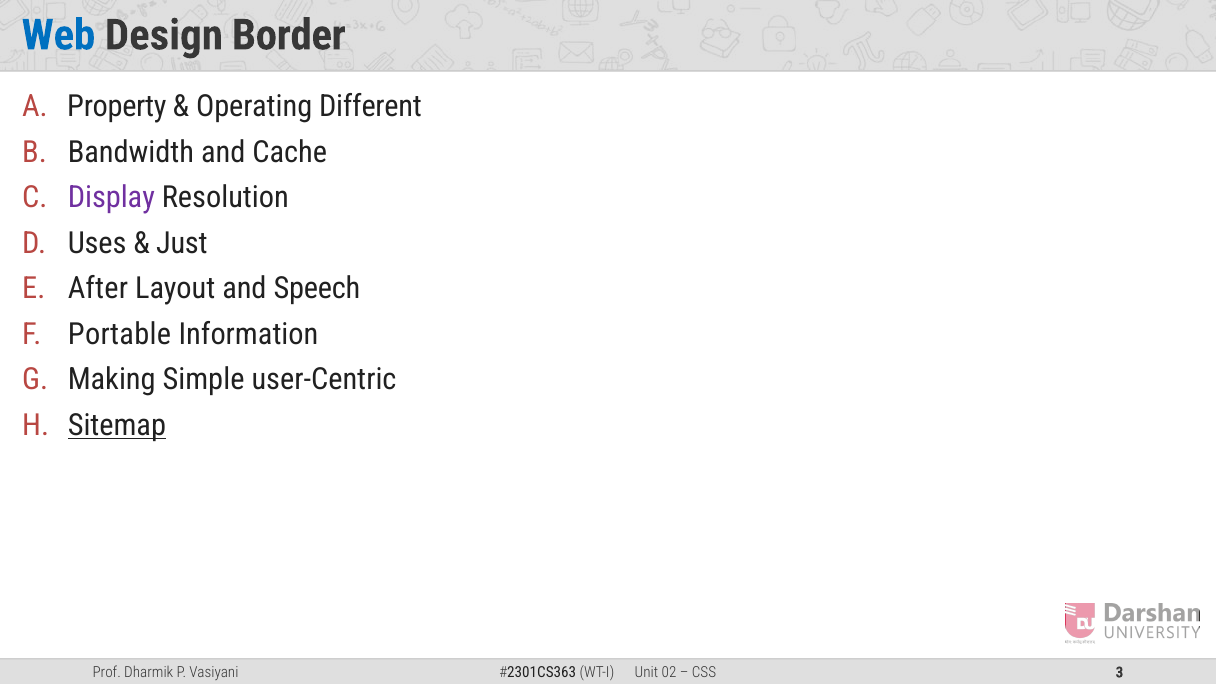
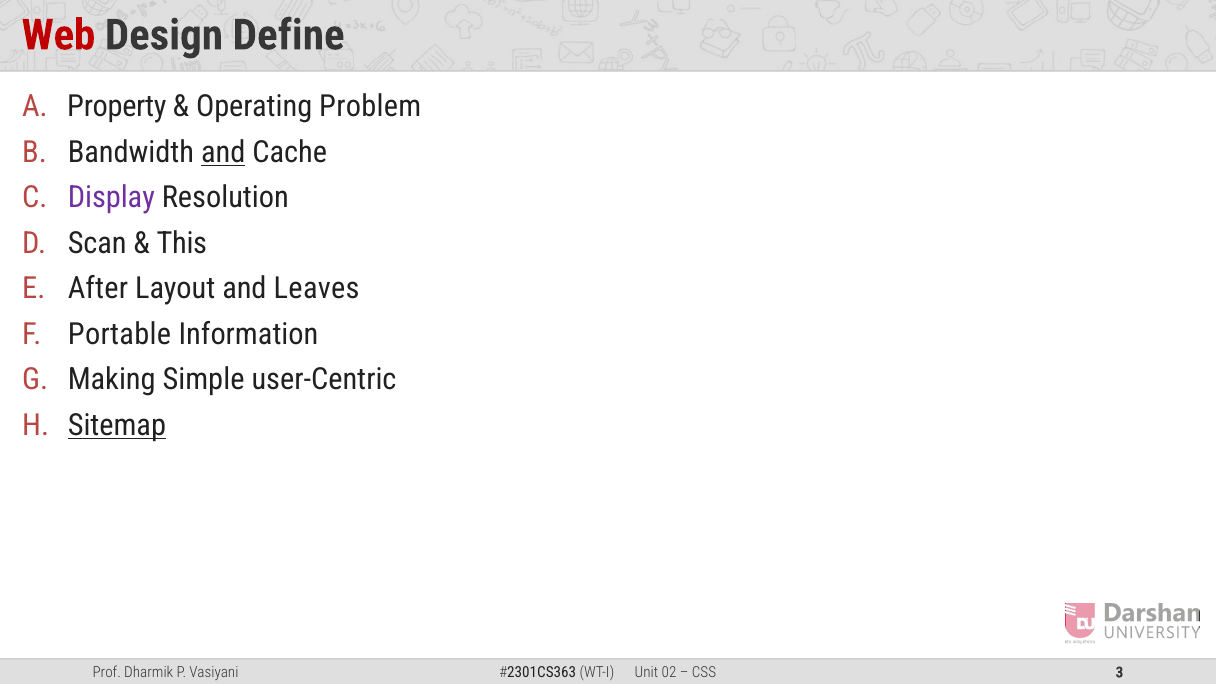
Web colour: blue -> red (58, 35)
Border: Border -> Define (289, 35)
Different: Different -> Problem (370, 107)
and underline: none -> present (223, 152)
Uses: Uses -> Scan (97, 243)
Just: Just -> This (182, 243)
Speech: Speech -> Leaves (317, 289)
